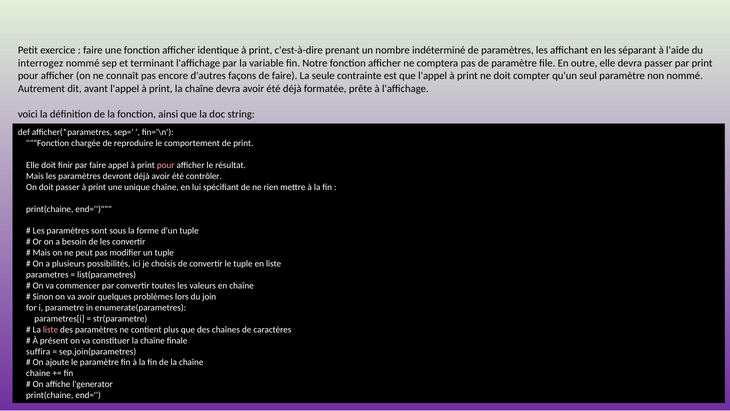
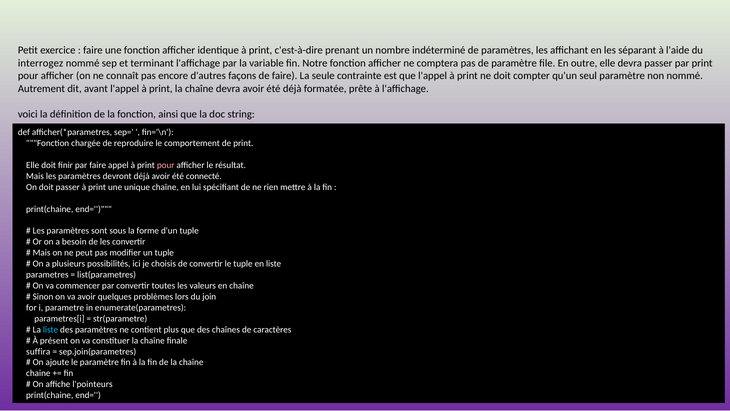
contrôler: contrôler -> connecté (204, 176)
liste colour: pink -> light blue (50, 329)
l'generator: l'generator -> l'pointeurs (93, 384)
